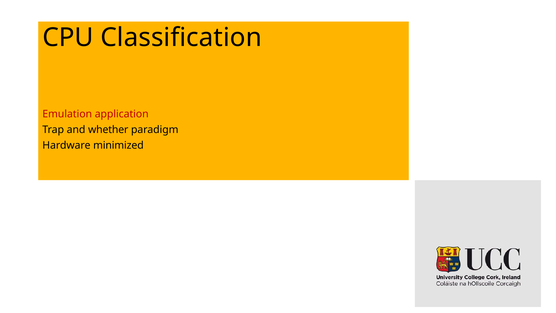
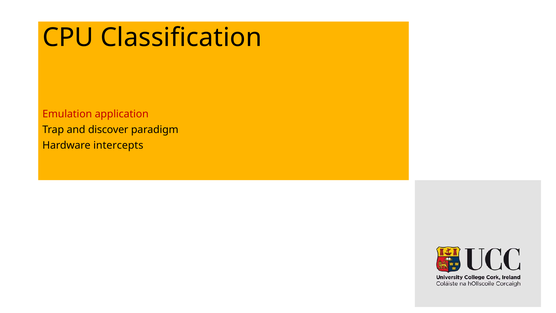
whether: whether -> discover (108, 130)
minimized: minimized -> intercepts (118, 145)
